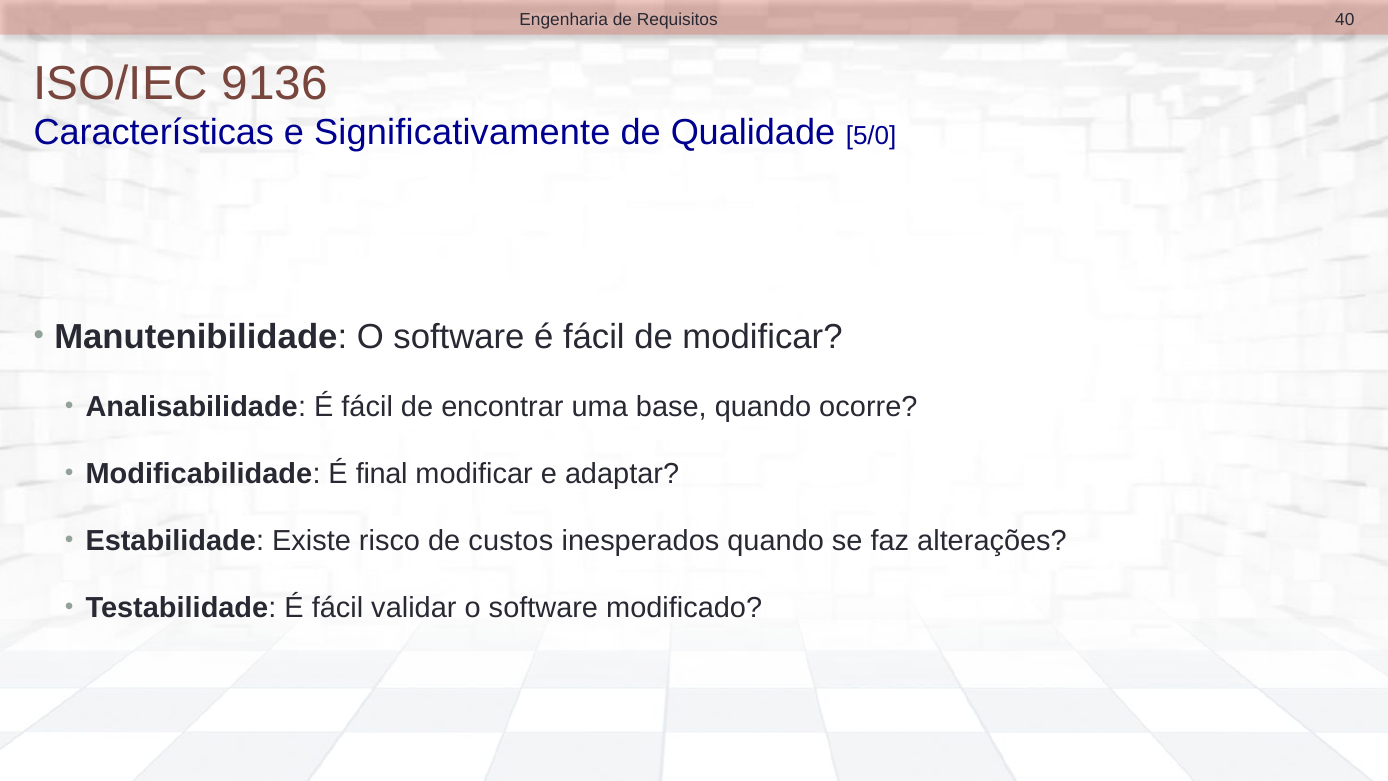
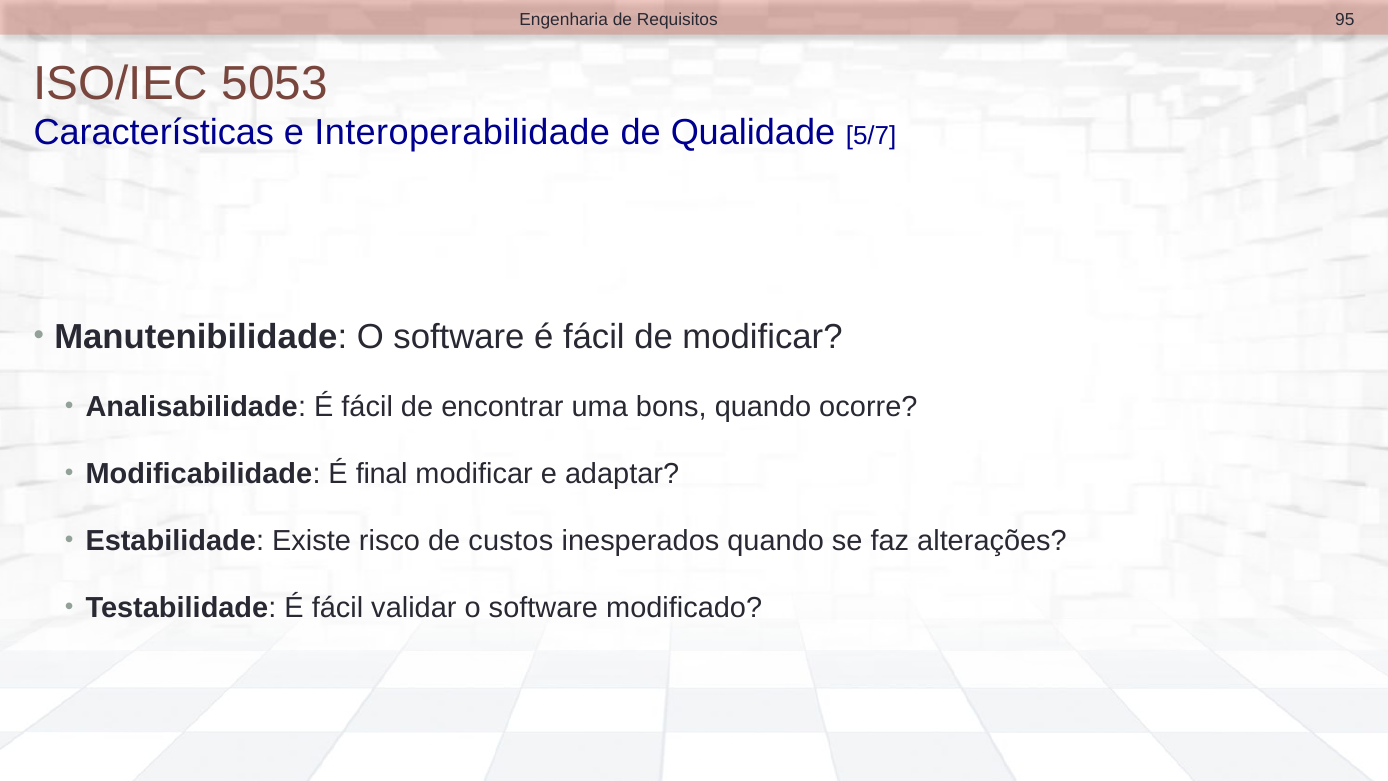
40: 40 -> 95 (1345, 20)
9136: 9136 -> 5053 (275, 83)
Significativamente: Significativamente -> Interoperabilidade (462, 133)
5/0: 5/0 -> 5/7 (871, 136)
base: base -> bons (671, 407)
